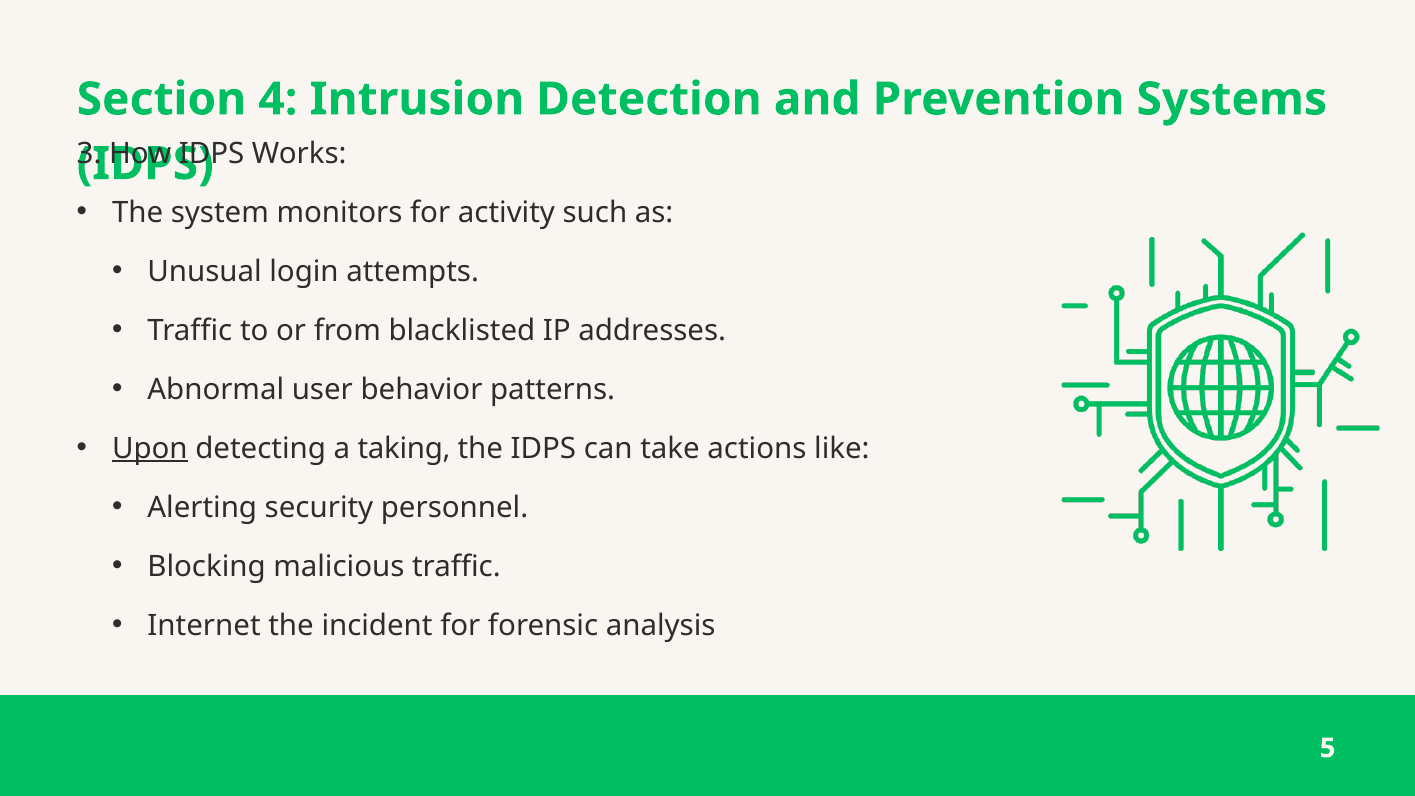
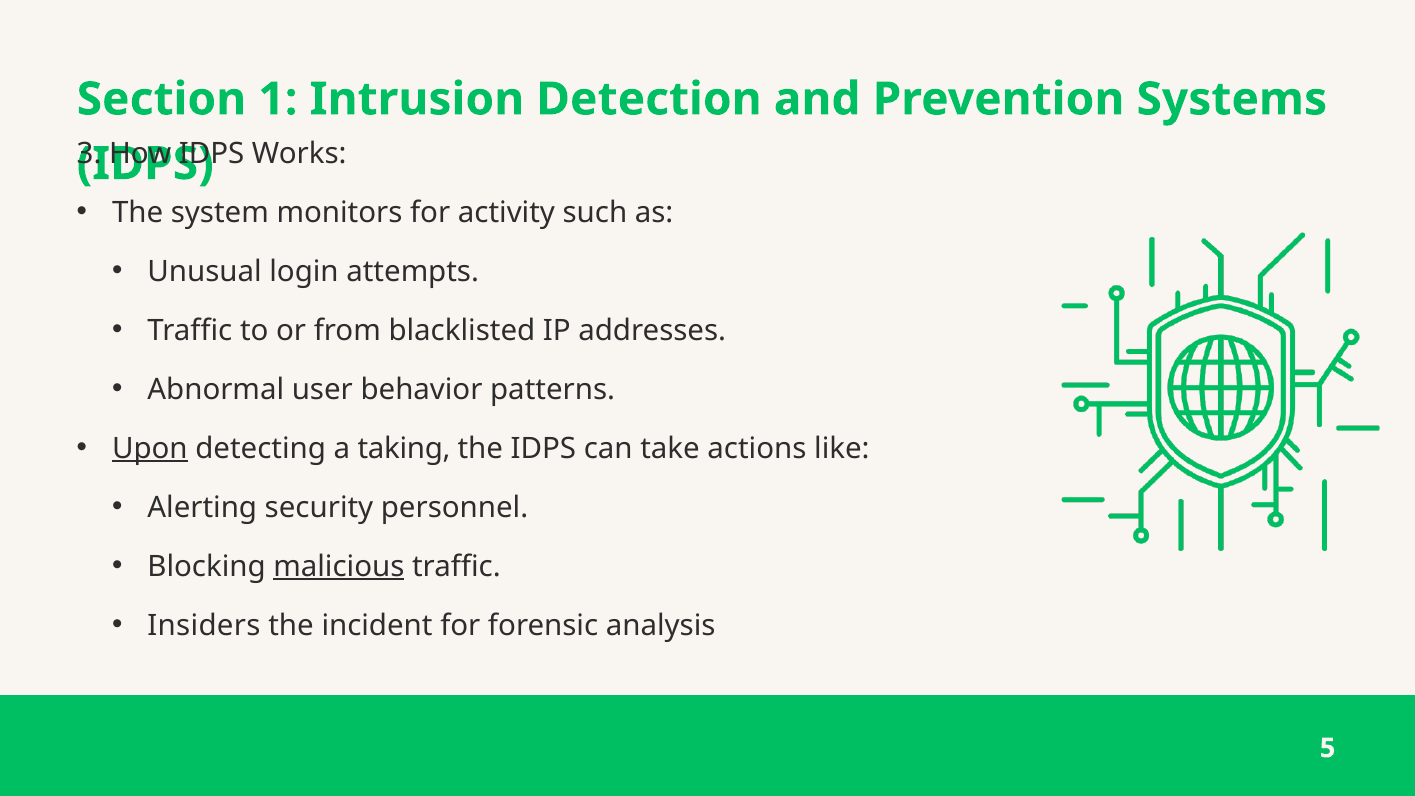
4: 4 -> 1 (278, 99)
malicious underline: none -> present (339, 566)
Internet: Internet -> Insiders (204, 625)
